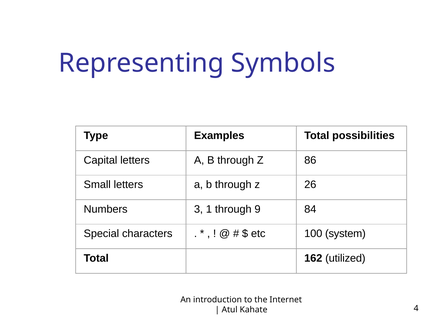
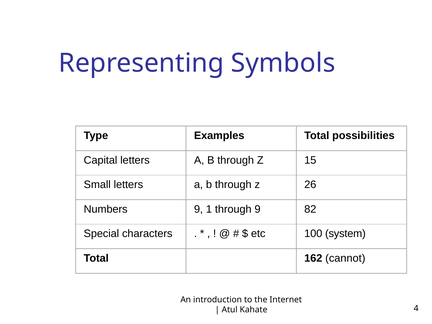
86: 86 -> 15 (310, 160)
Numbers 3: 3 -> 9 (198, 209)
84: 84 -> 82 (310, 209)
utilized: utilized -> cannot (345, 258)
